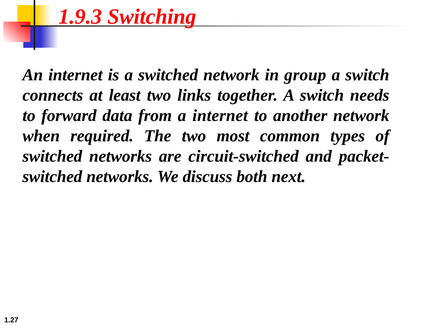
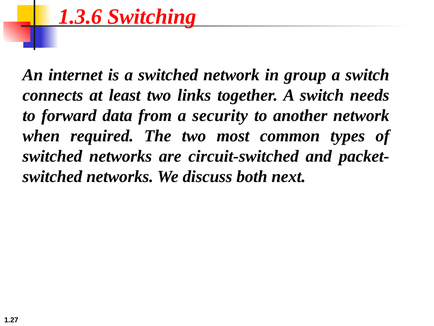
1.9.3: 1.9.3 -> 1.3.6 (80, 17)
a internet: internet -> security (220, 115)
